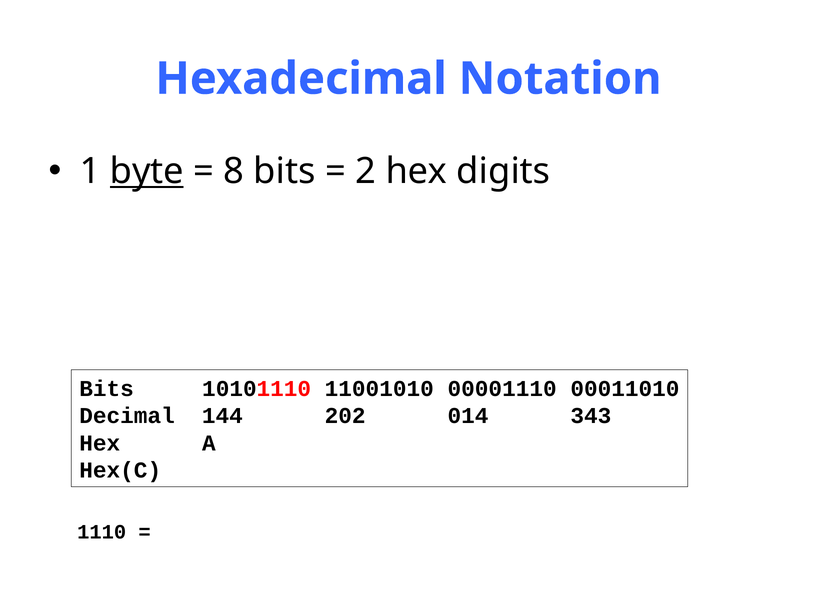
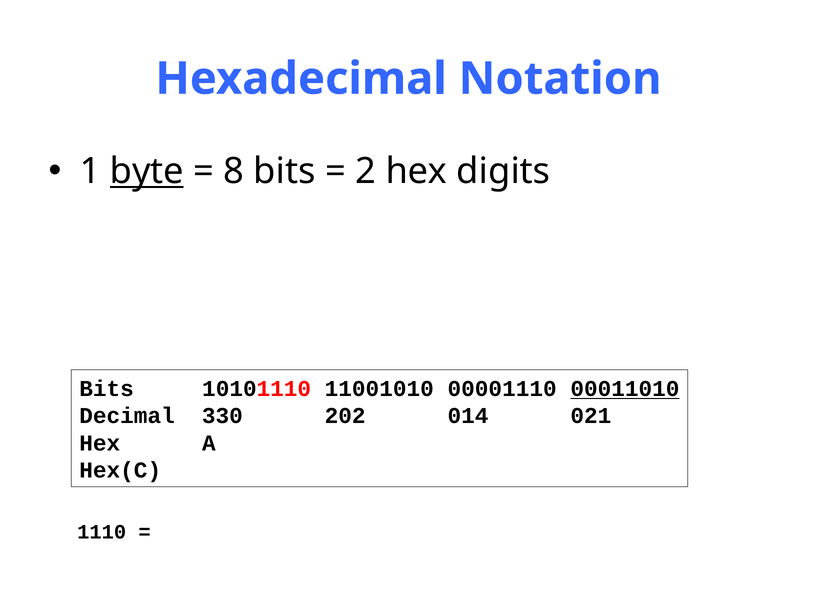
00011010 underline: none -> present (625, 389)
144: 144 -> 330 (222, 416)
343: 343 -> 021 (591, 416)
